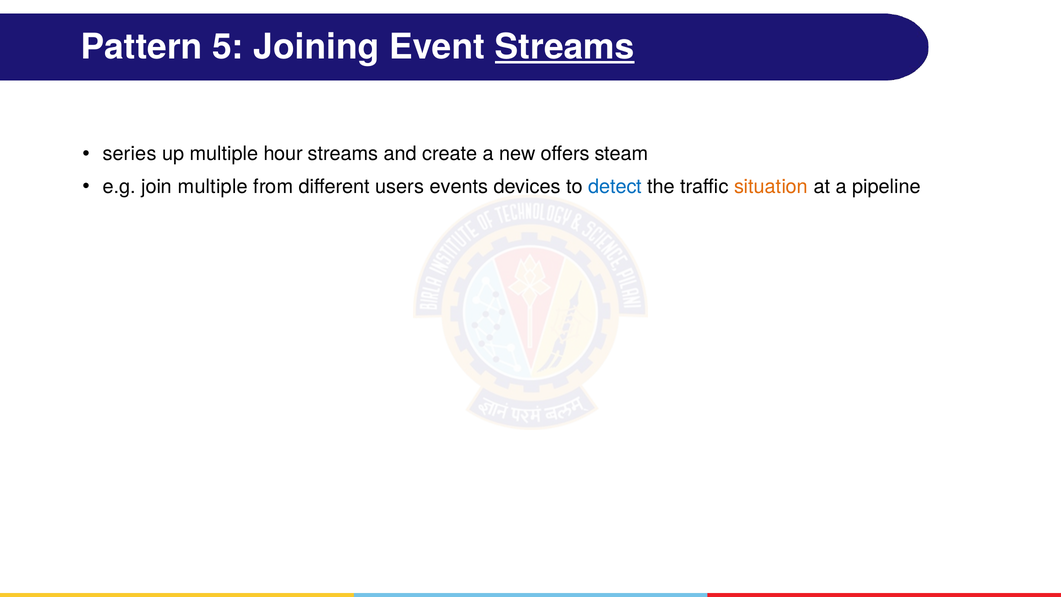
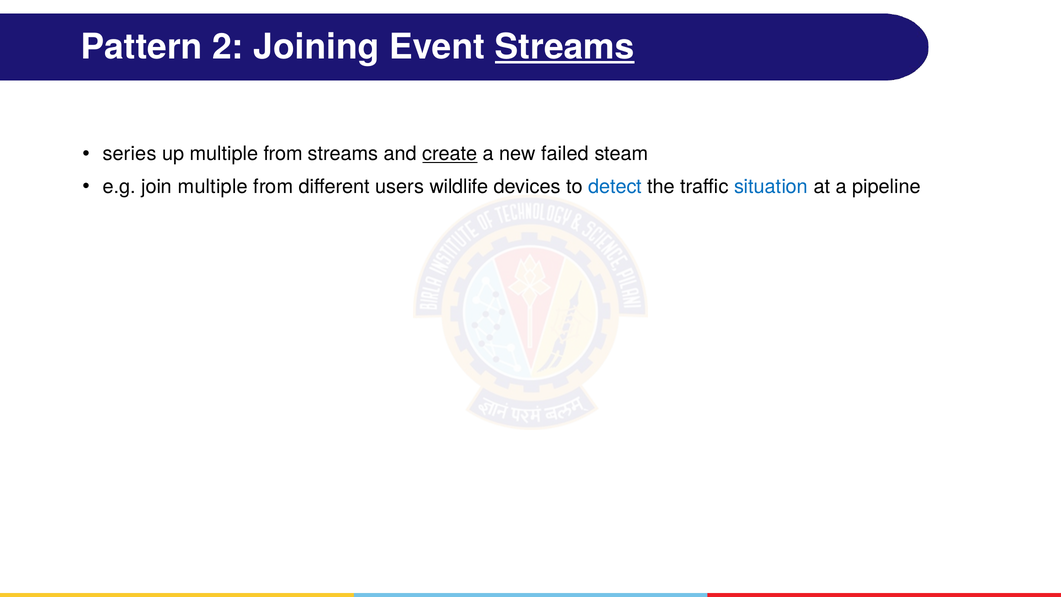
5: 5 -> 2 (228, 47)
up multiple hour: hour -> from (283, 154)
create underline: none -> present (450, 154)
offers: offers -> failed (565, 154)
events: events -> wildlife (459, 186)
situation colour: orange -> blue (771, 186)
